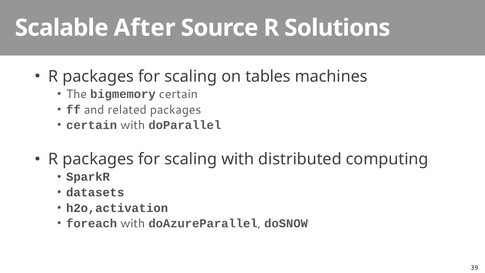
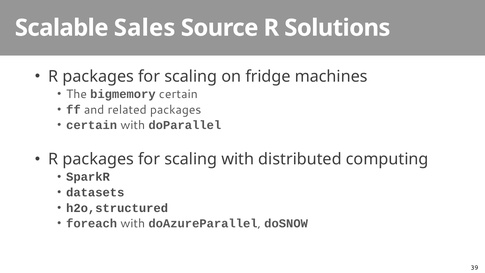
After: After -> Sales (145, 28)
tables: tables -> fridge (268, 76)
h2o,activation: h2o,activation -> h2o,structured (117, 208)
